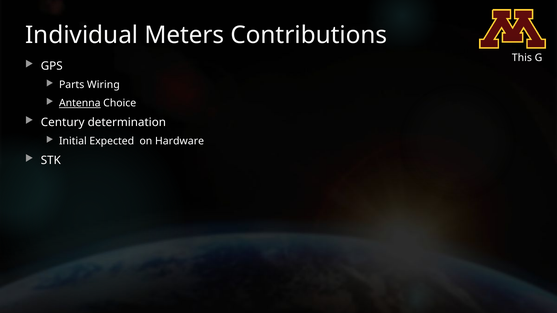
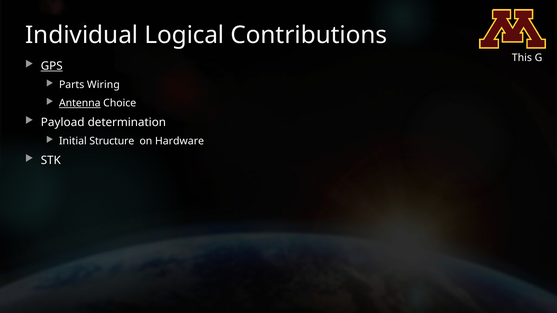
Meters: Meters -> Logical (184, 35)
GPS underline: none -> present (52, 66)
Century: Century -> Payload (63, 122)
Expected: Expected -> Structure (112, 141)
